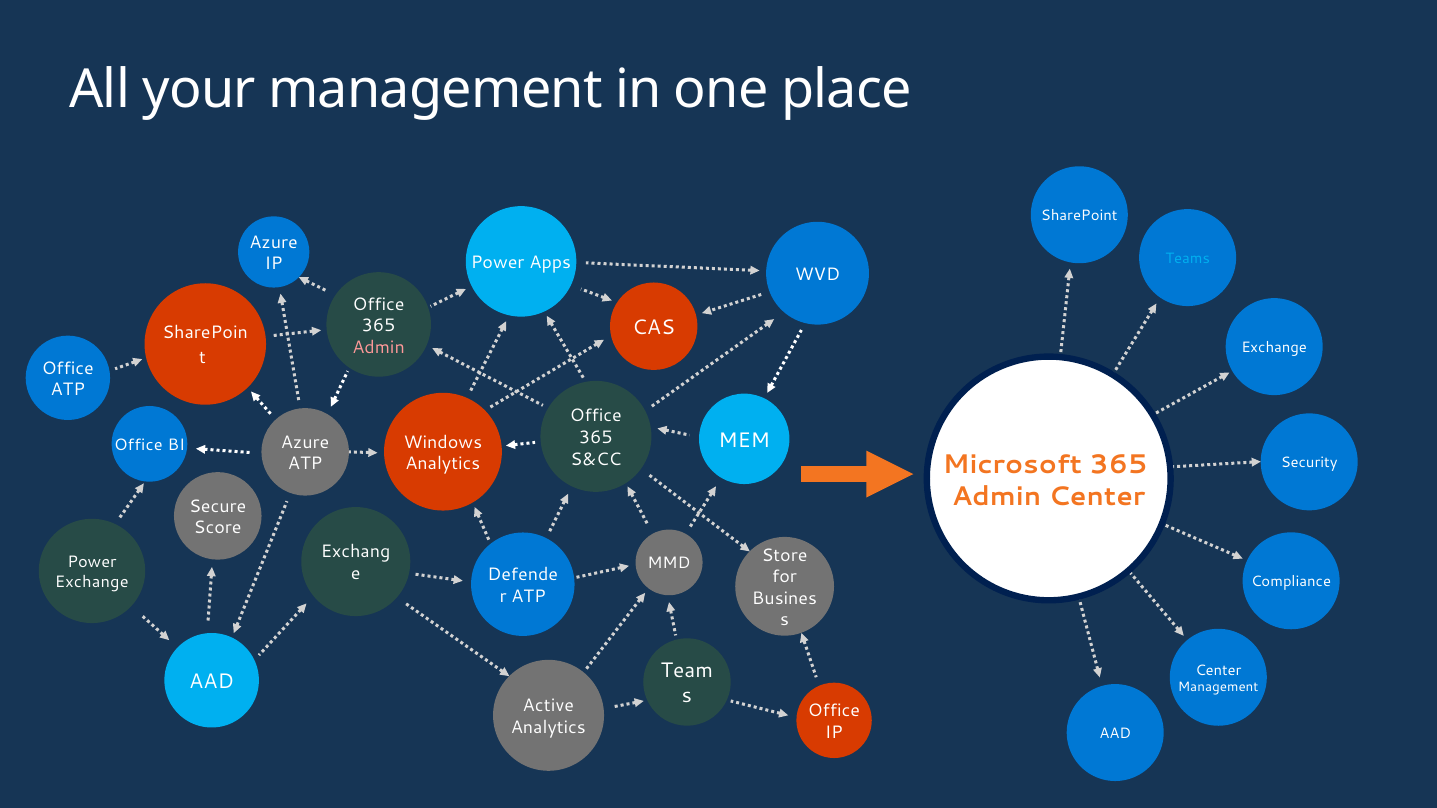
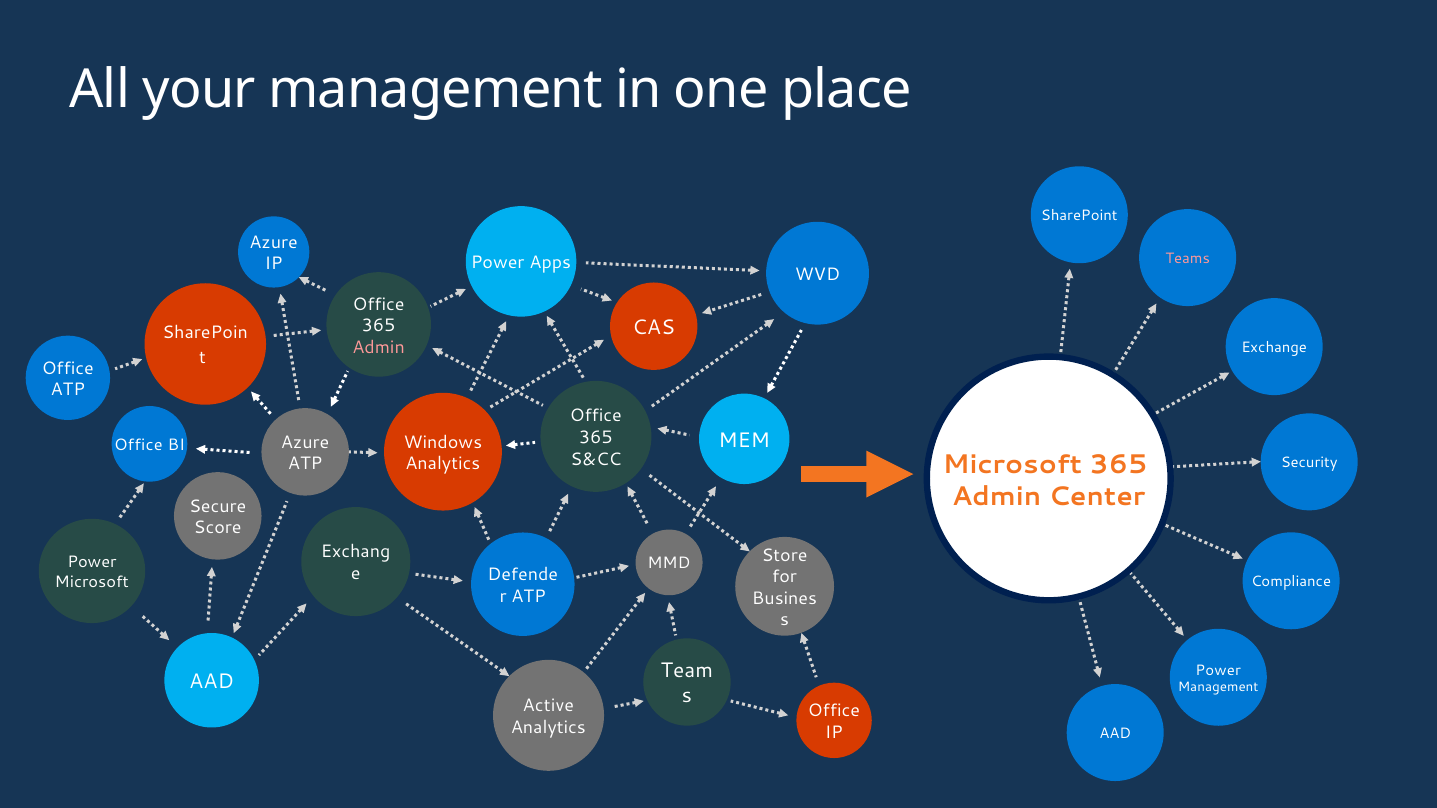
Teams colour: light blue -> pink (1188, 259)
Exchange: Exchange -> Microsoft (92, 582)
Center: Center -> Power (1218, 670)
